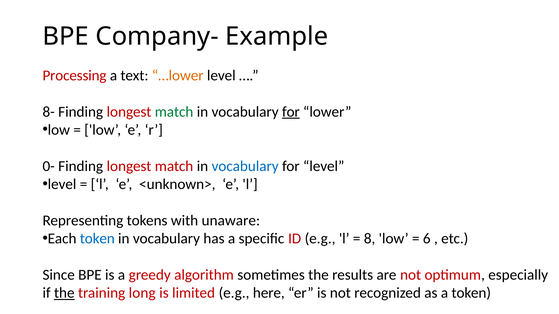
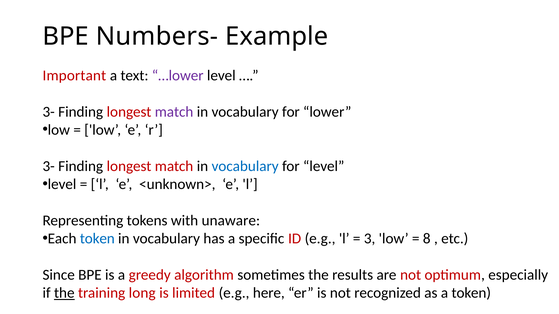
Company-: Company- -> Numbers- (157, 36)
Processing: Processing -> Important (74, 76)
…lower colour: orange -> purple (178, 76)
8-: 8- -> 3- (49, 112)
match colour: green -> purple (174, 112)
for underline: present -> none (291, 112)
0-: 0- -> 3- (49, 166)
8: 8 -> 3 (370, 239)
6: 6 -> 8 (427, 239)
